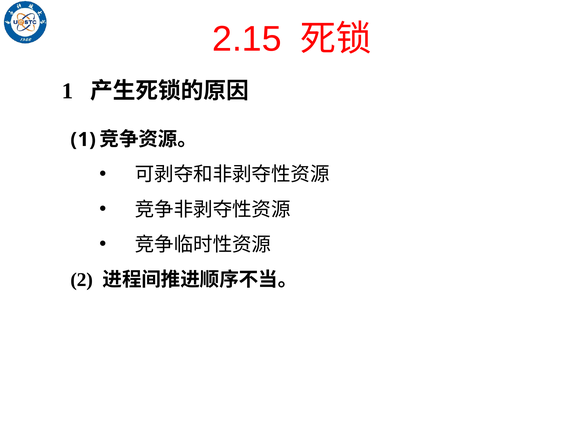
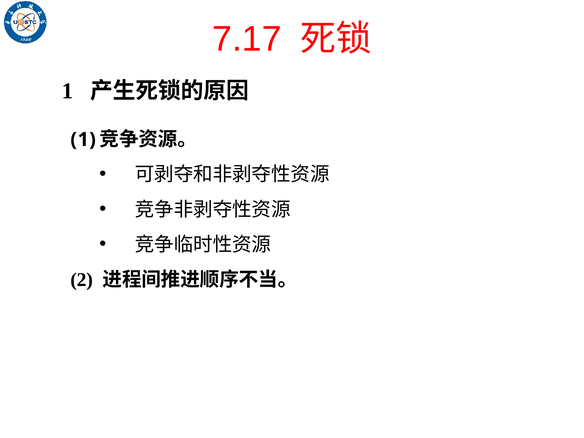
2.15: 2.15 -> 7.17 (247, 39)
